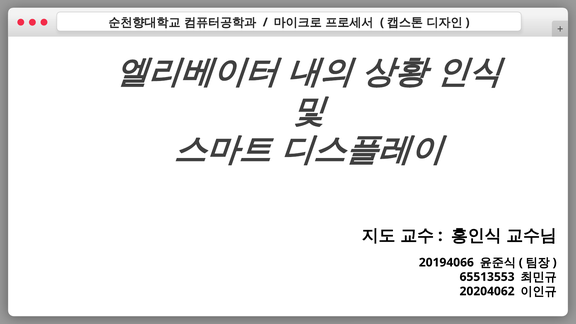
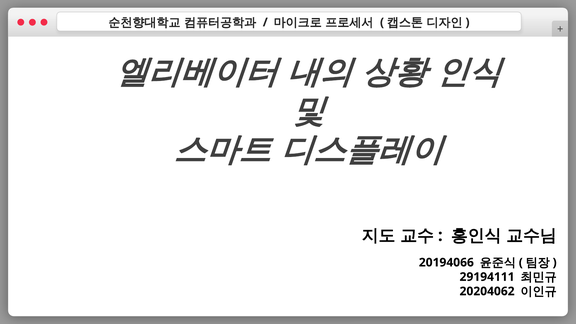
65513553: 65513553 -> 29194111 (487, 277)
